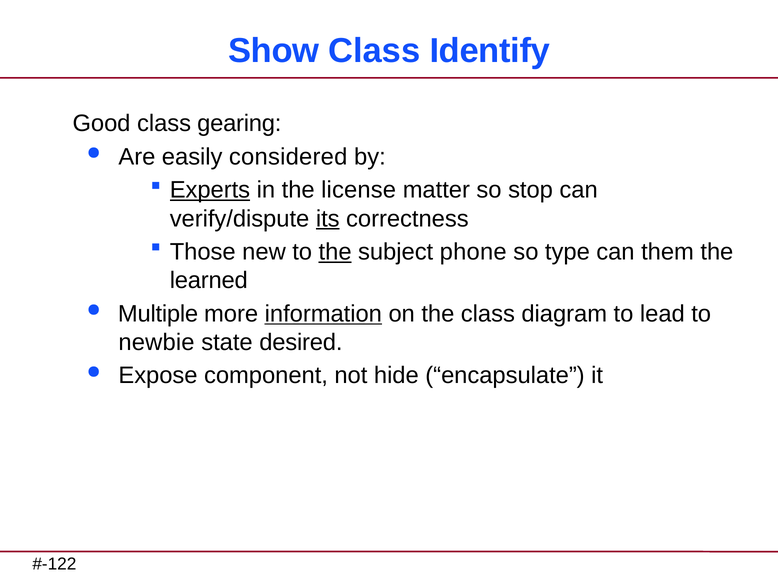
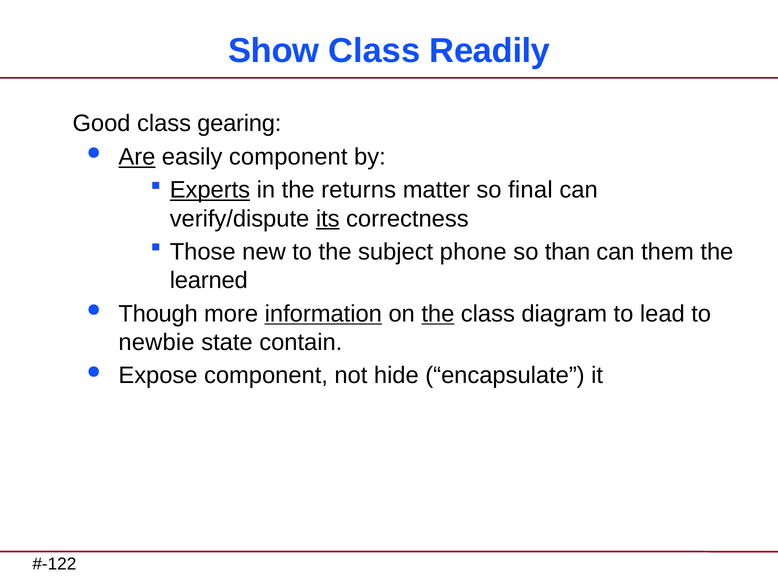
Identify: Identify -> Readily (490, 51)
Are underline: none -> present (137, 157)
easily considered: considered -> component (288, 157)
license: license -> returns (359, 190)
stop: stop -> final (530, 190)
the underline: present -> none (335, 252)
type: type -> than (568, 252)
Multiple: Multiple -> Though (158, 314)
the underline: none -> present (438, 314)
desired: desired -> contain (301, 342)
